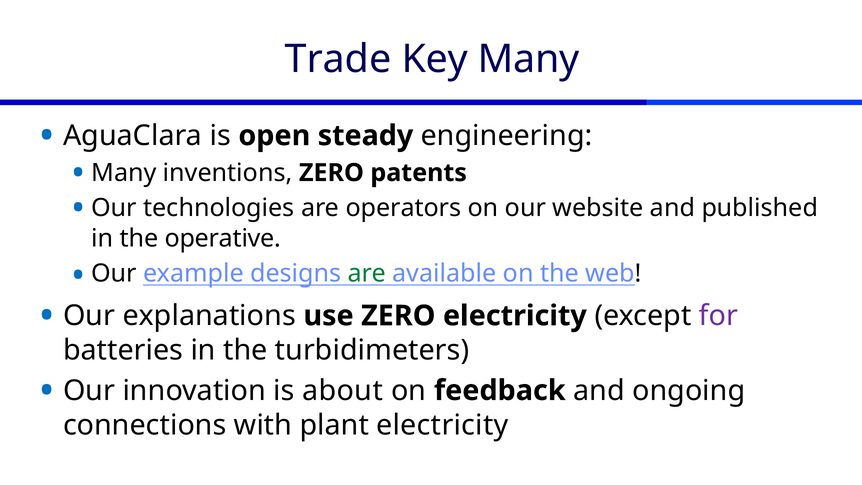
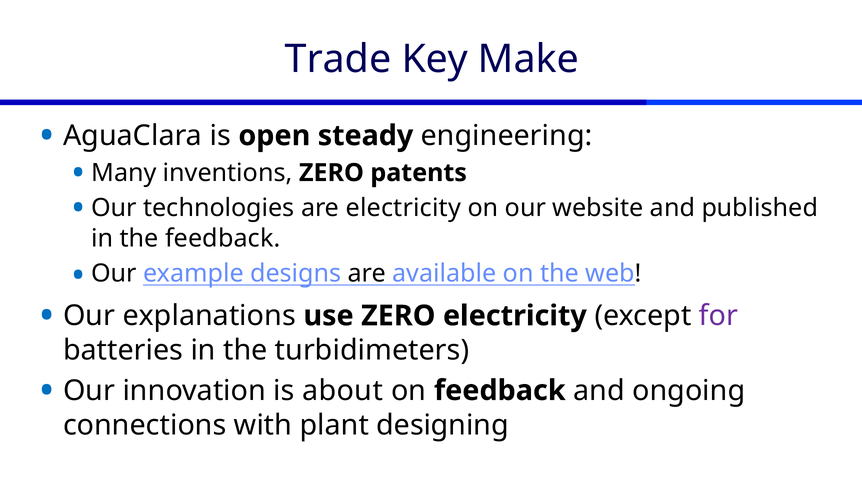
Key Many: Many -> Make (528, 59)
are operators: operators -> electricity (403, 208)
the operative: operative -> feedback (223, 238)
are colour: green -> black (367, 273)
plant electricity: electricity -> designing (443, 425)
